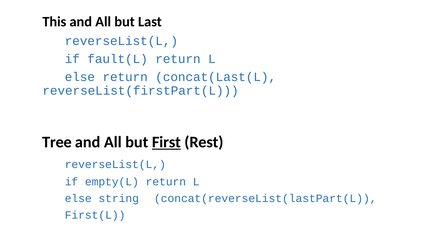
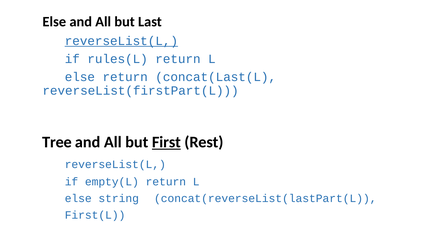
This: This -> Else (54, 22)
reverseList(L underline: none -> present (121, 41)
fault(L: fault(L -> rules(L (118, 59)
